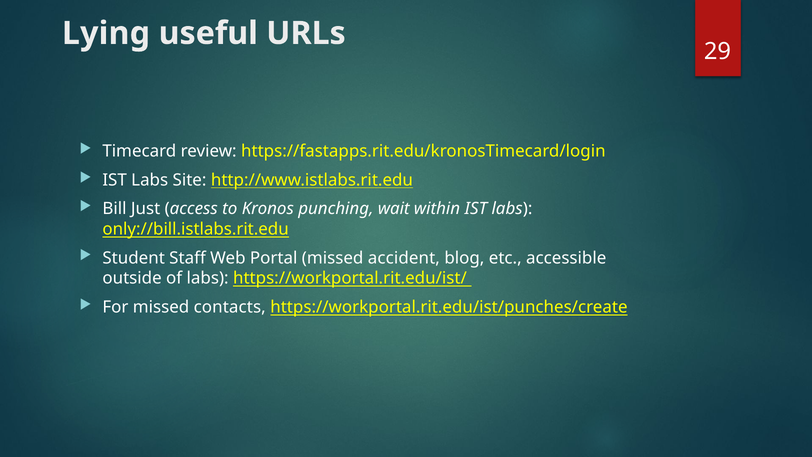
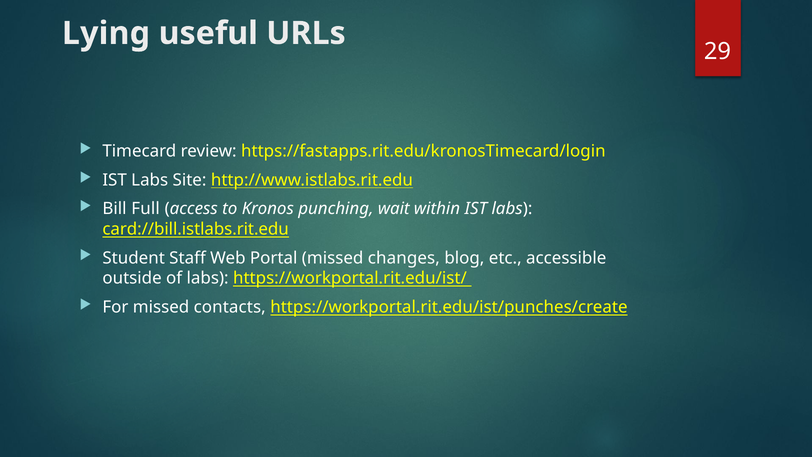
Just: Just -> Full (146, 209)
only://bill.istlabs.rit.edu: only://bill.istlabs.rit.edu -> card://bill.istlabs.rit.edu (196, 229)
accident: accident -> changes (404, 258)
